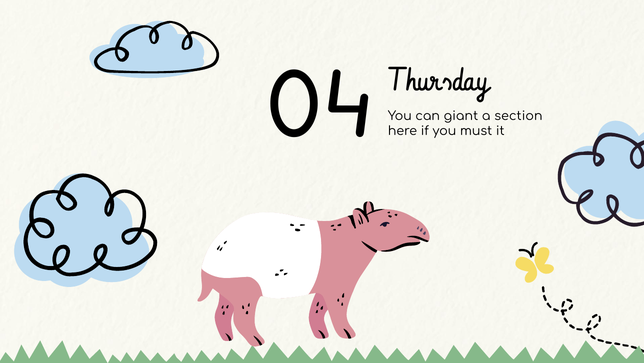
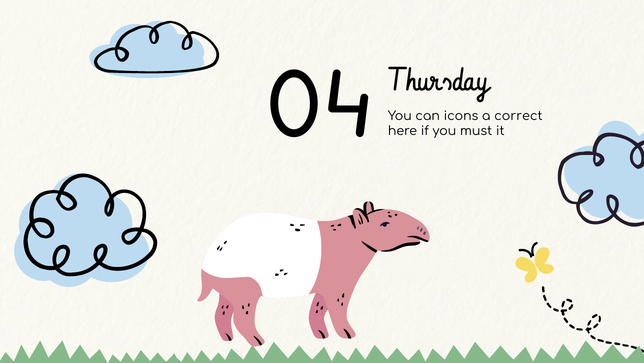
giant: giant -> icons (461, 116)
section: section -> correct (518, 116)
